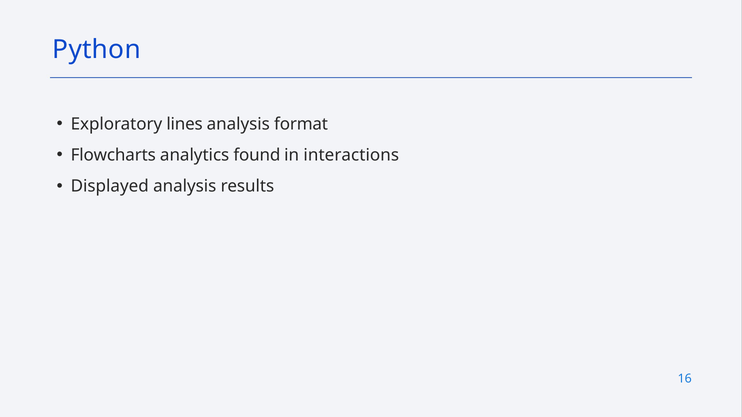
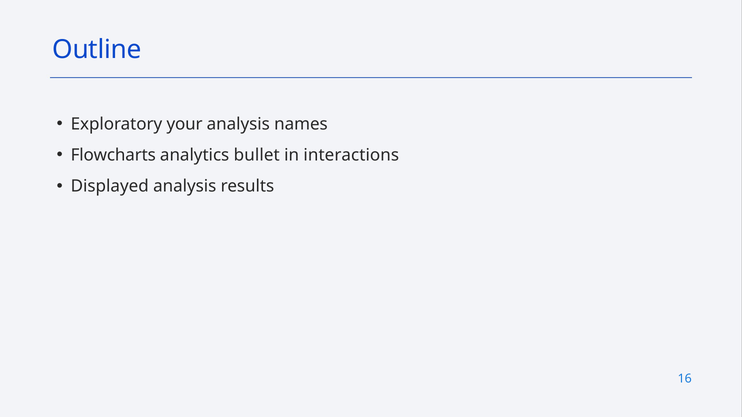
Python: Python -> Outline (97, 50)
lines: lines -> your (185, 124)
format: format -> names (301, 124)
found: found -> bullet (257, 155)
